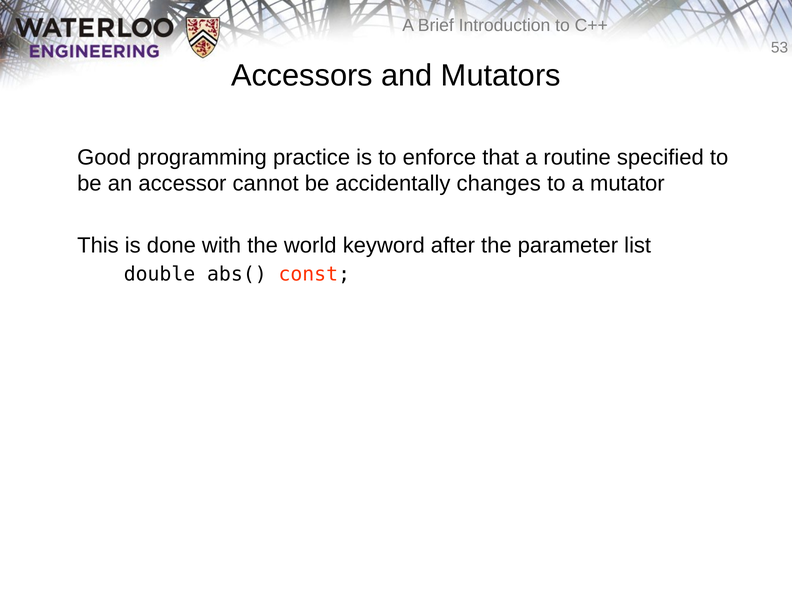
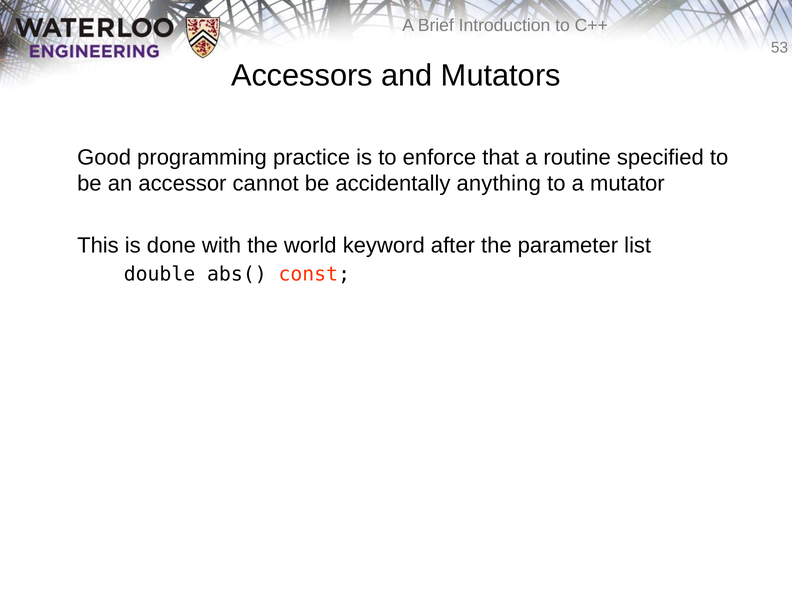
changes: changes -> anything (499, 184)
